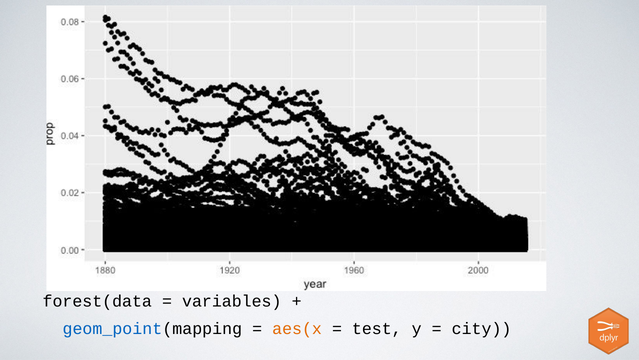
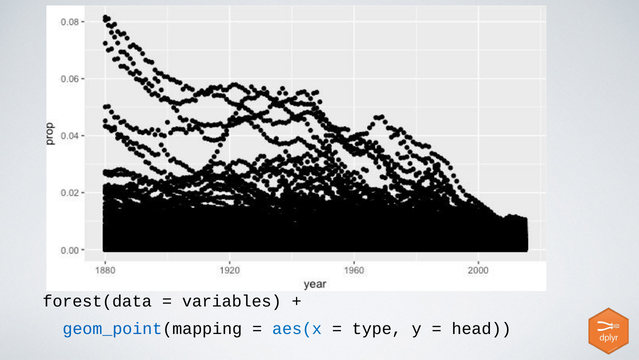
aes(x colour: orange -> blue (297, 328)
test: test -> type (377, 328)
city: city -> head (482, 328)
